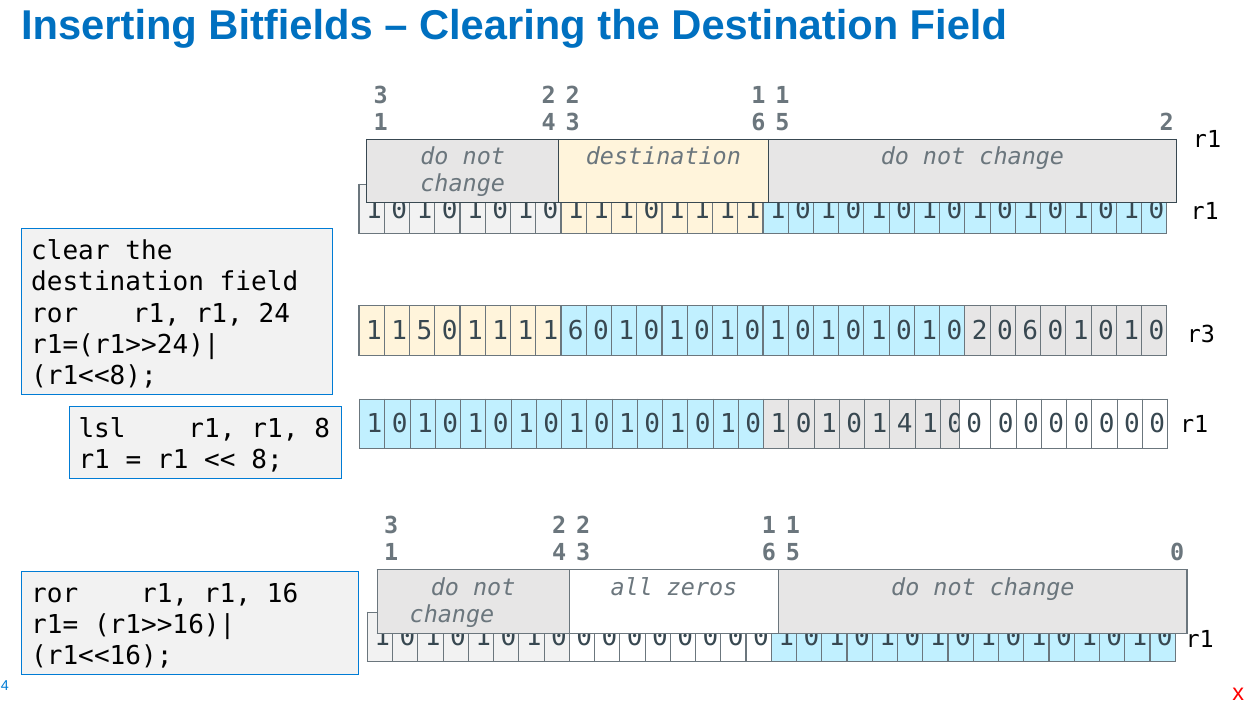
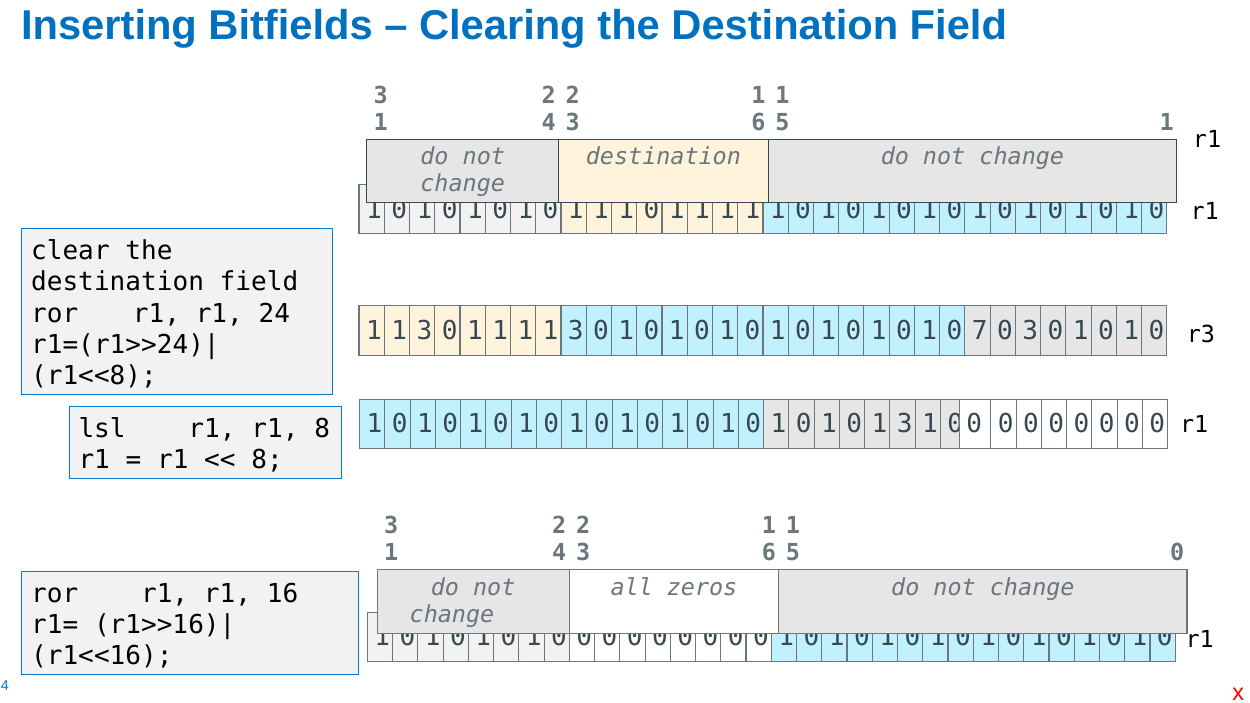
5 2: 2 -> 1 (1167, 123)
5: 5 -> 3 (424, 331)
1 1 1 6: 6 -> 3 (576, 331)
0 2: 2 -> 7 (980, 331)
0 6: 6 -> 3 (1030, 331)
0 1 4: 4 -> 3 (905, 424)
